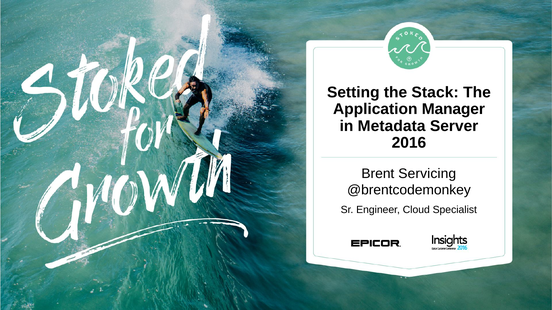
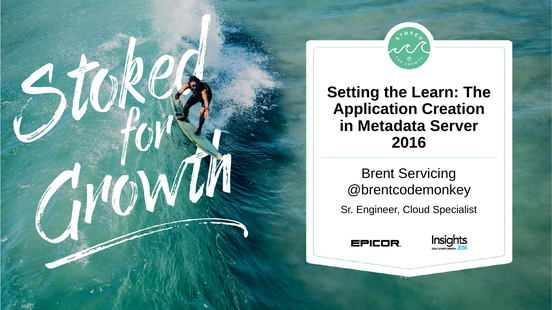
Stack: Stack -> Learn (435, 93)
Manager: Manager -> Creation (453, 109)
